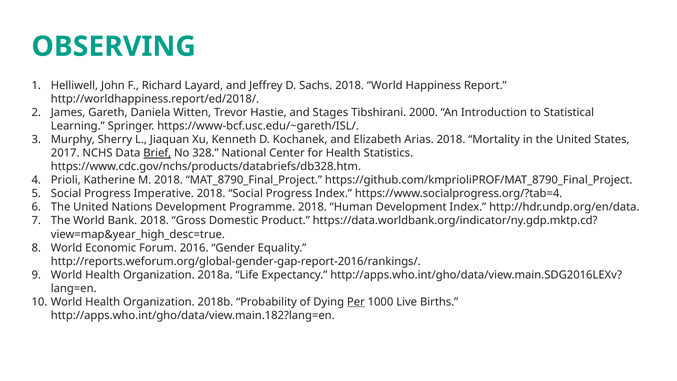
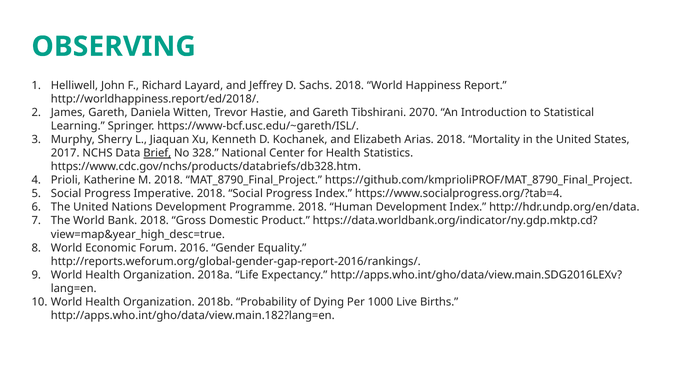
and Stages: Stages -> Gareth (331, 113)
2000: 2000 -> 2070 (423, 113)
Per underline: present -> none (356, 302)
